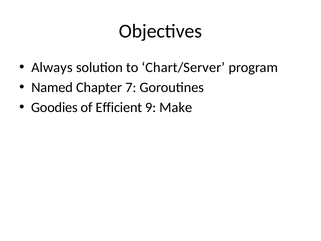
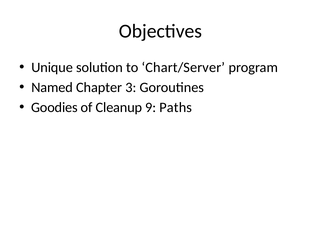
Always: Always -> Unique (52, 67)
7: 7 -> 3 (131, 87)
Efficient: Efficient -> Cleanup (119, 107)
Make: Make -> Paths (176, 107)
